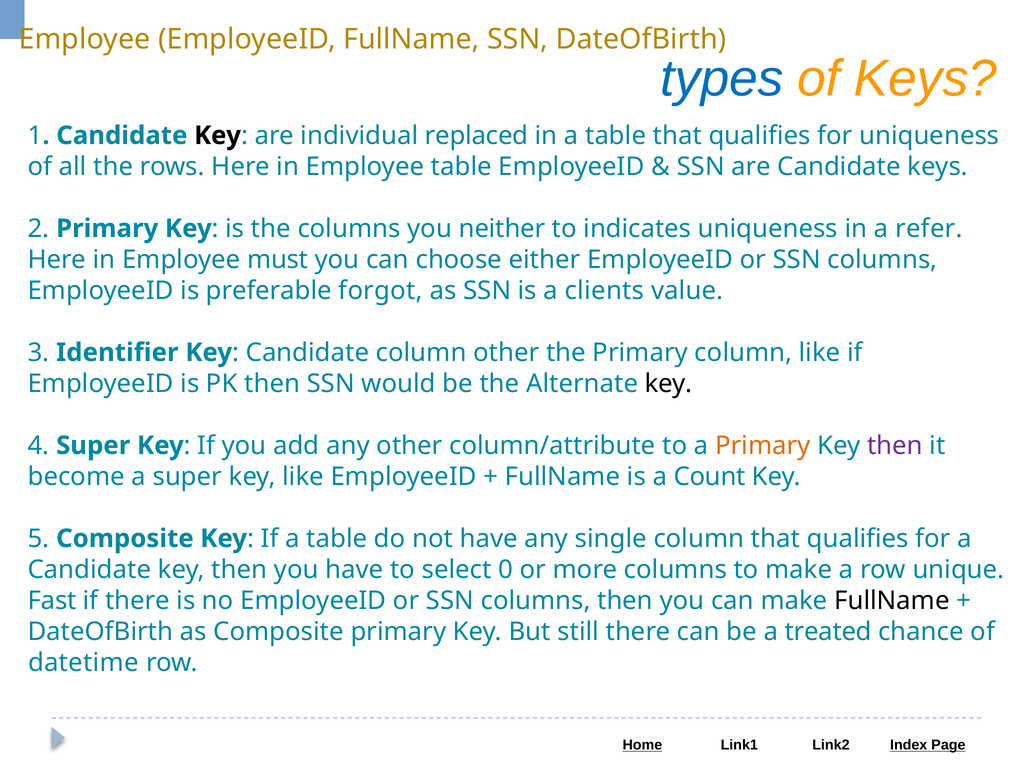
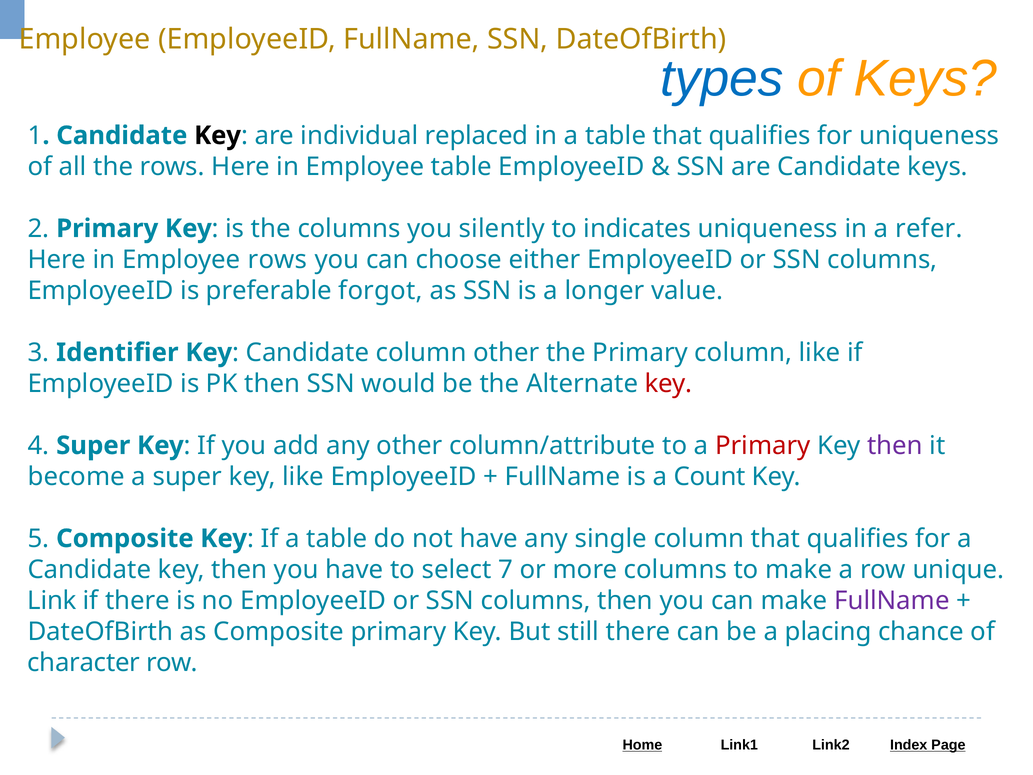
neither: neither -> silently (502, 228)
Employee must: must -> rows (277, 259)
clients: clients -> longer (605, 290)
key colour: black -> red (668, 383)
Primary colour: orange -> red (763, 445)
0: 0 -> 7 (506, 569)
Fast: Fast -> Link (52, 600)
FullName colour: black -> purple (892, 600)
treated: treated -> placing (828, 631)
datetime: datetime -> character (84, 662)
